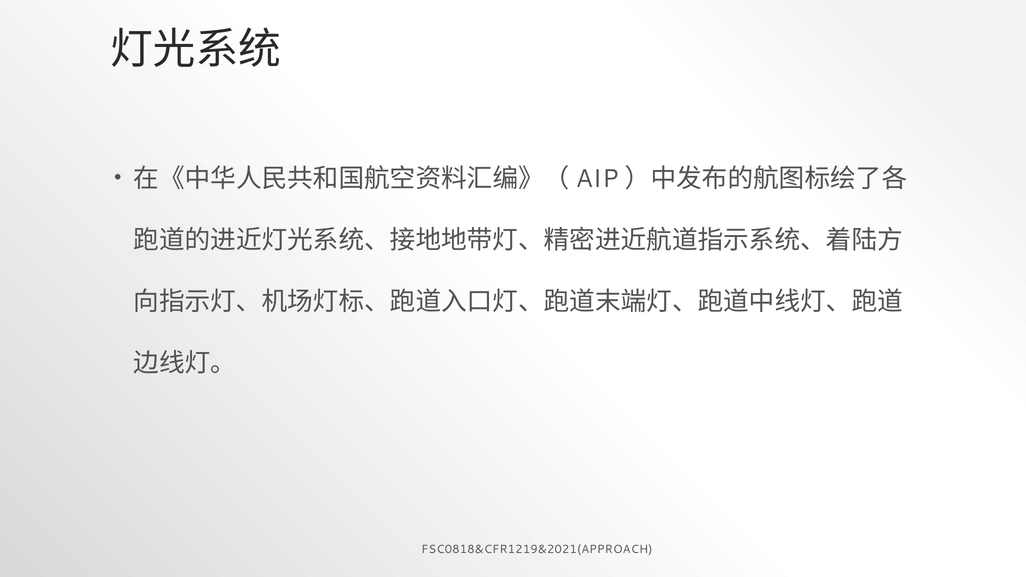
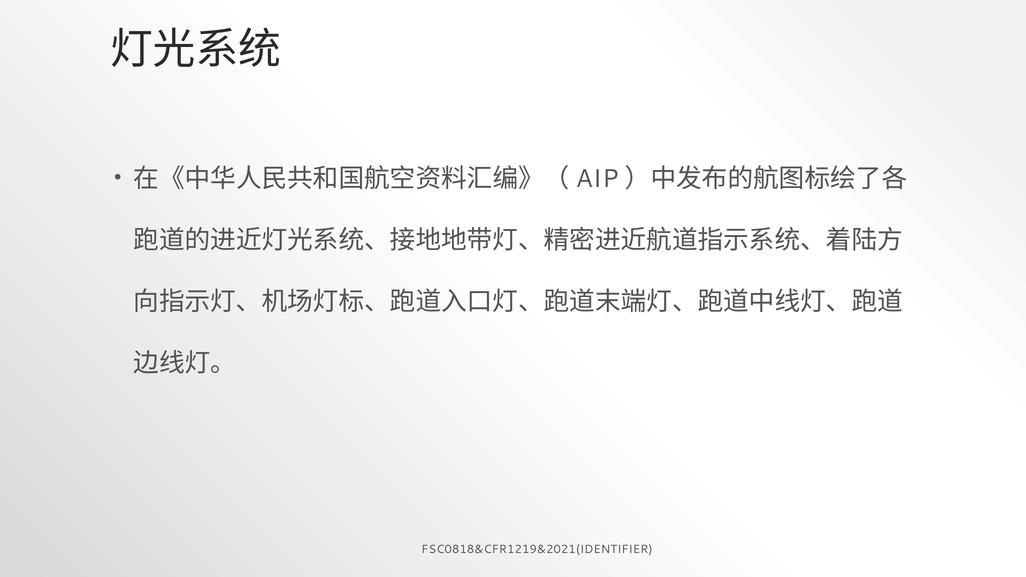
FSC0818&CFR1219&2021(APPROACH: FSC0818&CFR1219&2021(APPROACH -> FSC0818&CFR1219&2021(IDENTIFIER (537, 550)
